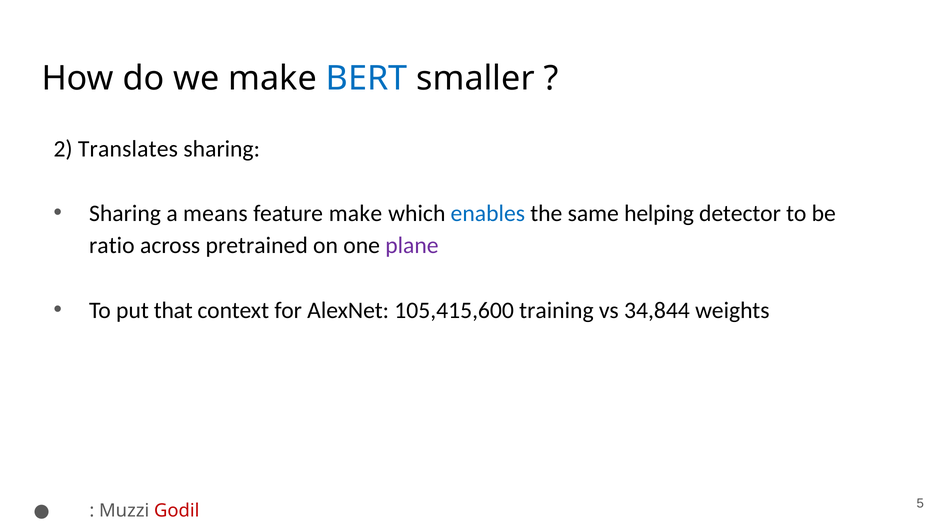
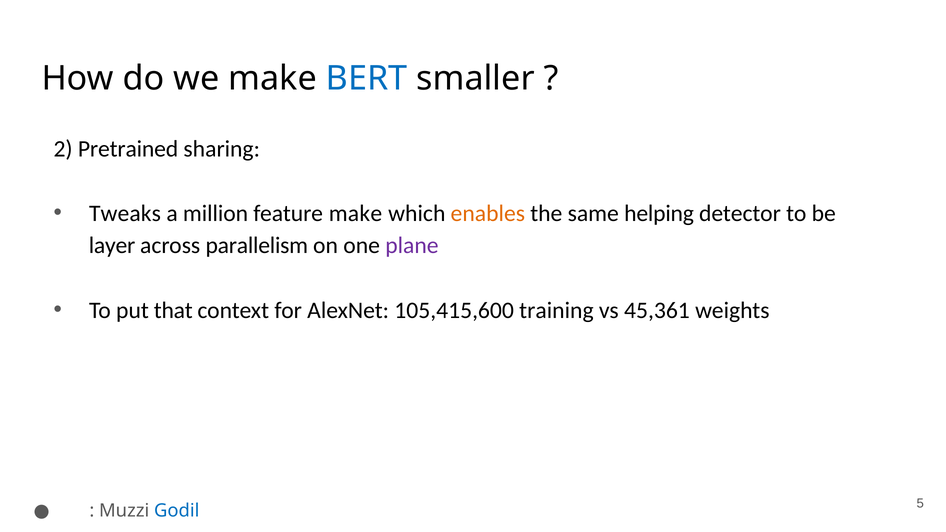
Translates: Translates -> Pretrained (128, 149)
Sharing: Sharing -> Tweaks (125, 213)
means: means -> million (216, 213)
enables colour: blue -> orange (488, 213)
ratio: ratio -> layer (112, 246)
pretrained: pretrained -> parallelism (257, 246)
34,844: 34,844 -> 45,361 (657, 310)
Godil colour: red -> blue (177, 511)
